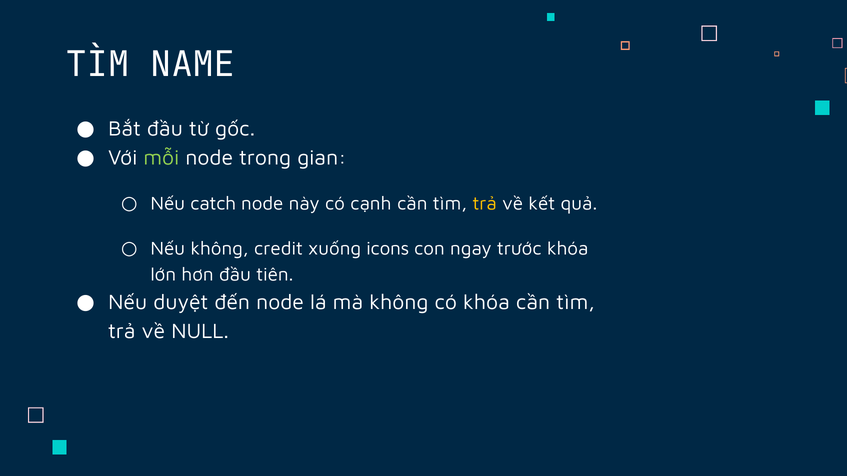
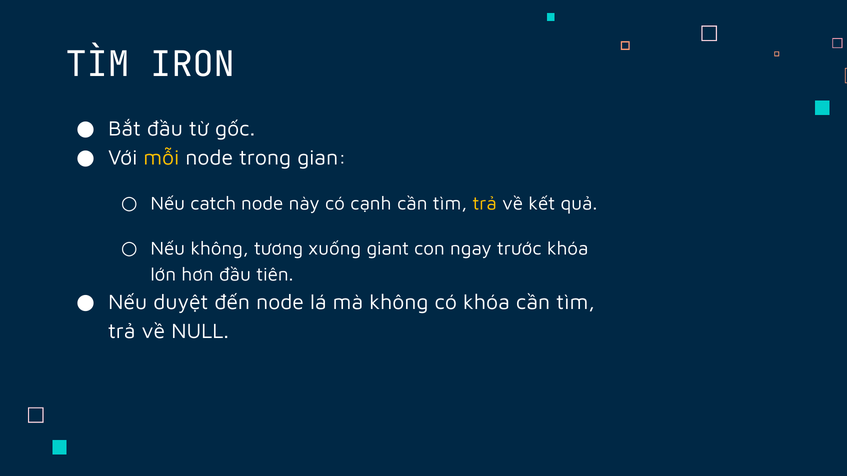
NAME: NAME -> IRON (193, 64)
mỗi colour: light green -> yellow (161, 158)
credit: credit -> tương (279, 249)
icons: icons -> giant (388, 249)
